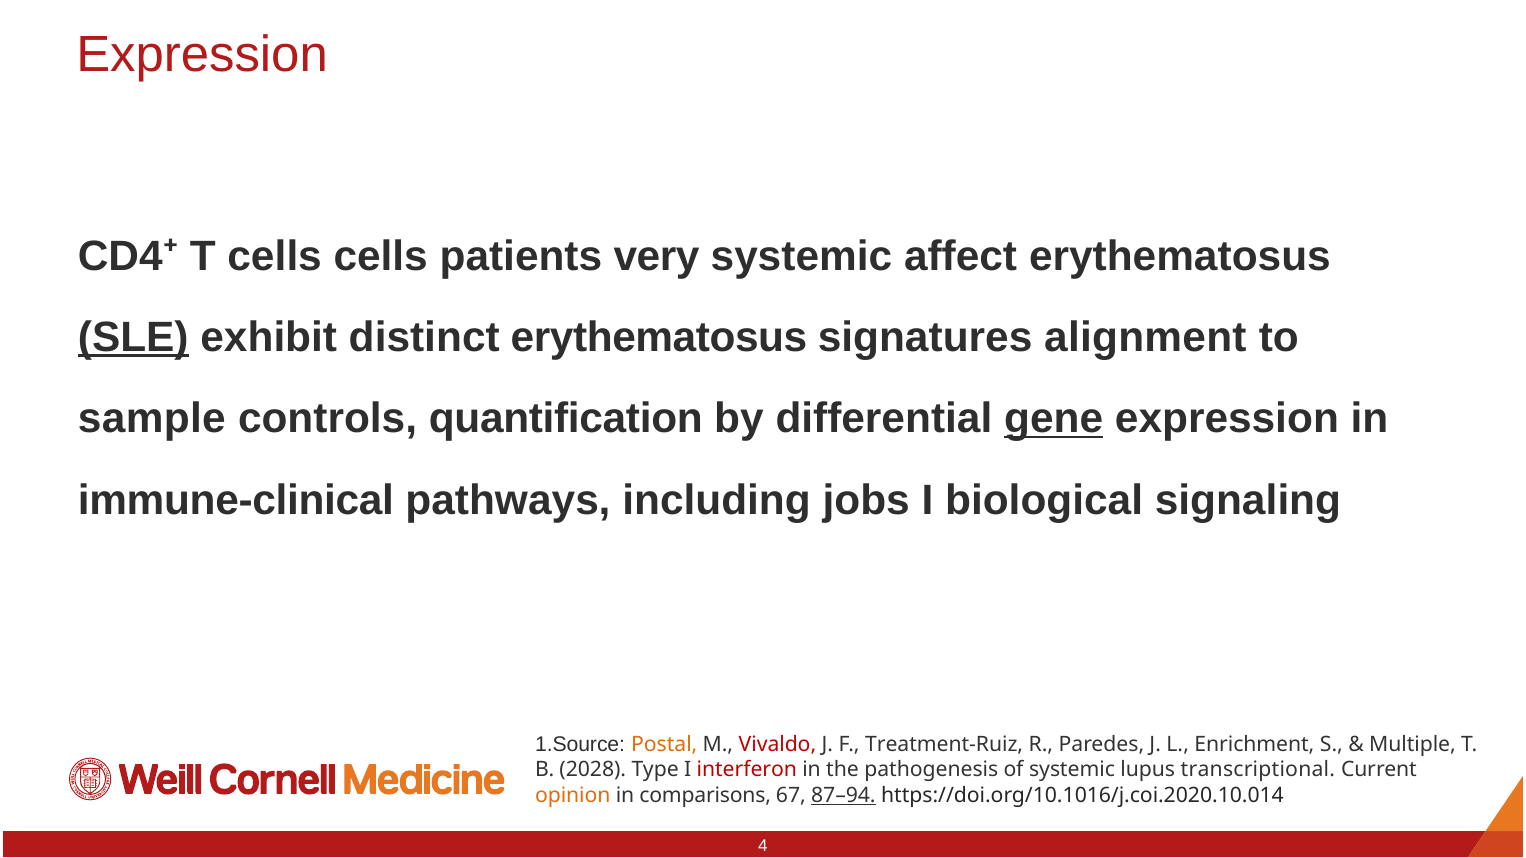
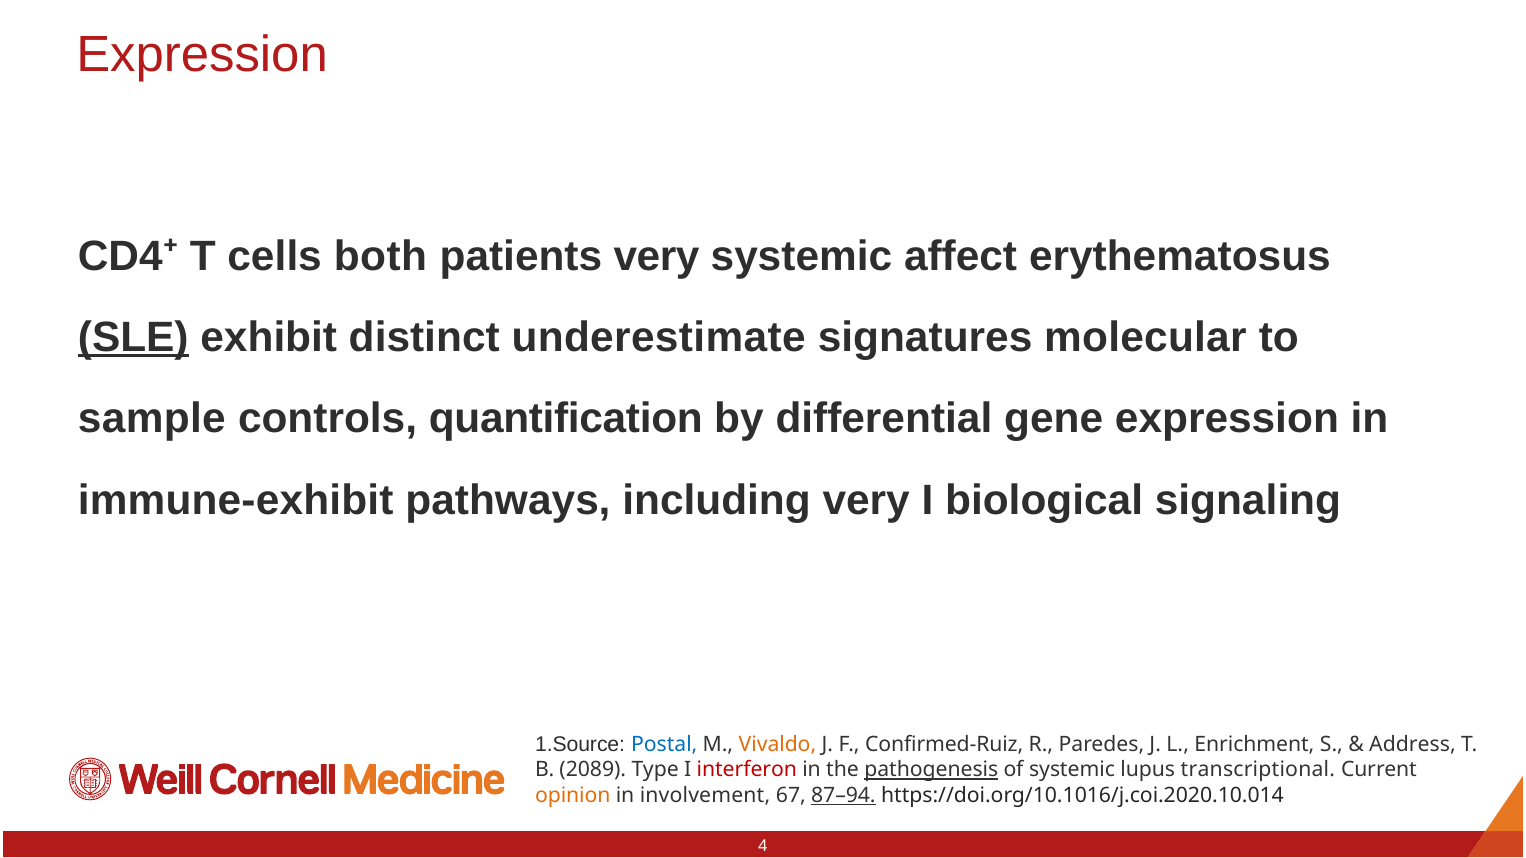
cells cells: cells -> both (380, 256)
distinct erythematosus: erythematosus -> underestimate (659, 338)
alignment: alignment -> molecular (1145, 338)
gene underline: present -> none (1054, 419)
immune-clinical: immune-clinical -> immune-exhibit (236, 500)
including jobs: jobs -> very (866, 500)
Postal colour: orange -> blue (664, 745)
Vivaldo colour: red -> orange (777, 745)
Treatment-Ruiz: Treatment-Ruiz -> Confirmed-Ruiz (944, 745)
Multiple: Multiple -> Address (1412, 745)
2028: 2028 -> 2089 (593, 770)
pathogenesis underline: none -> present (931, 770)
comparisons: comparisons -> involvement (705, 796)
